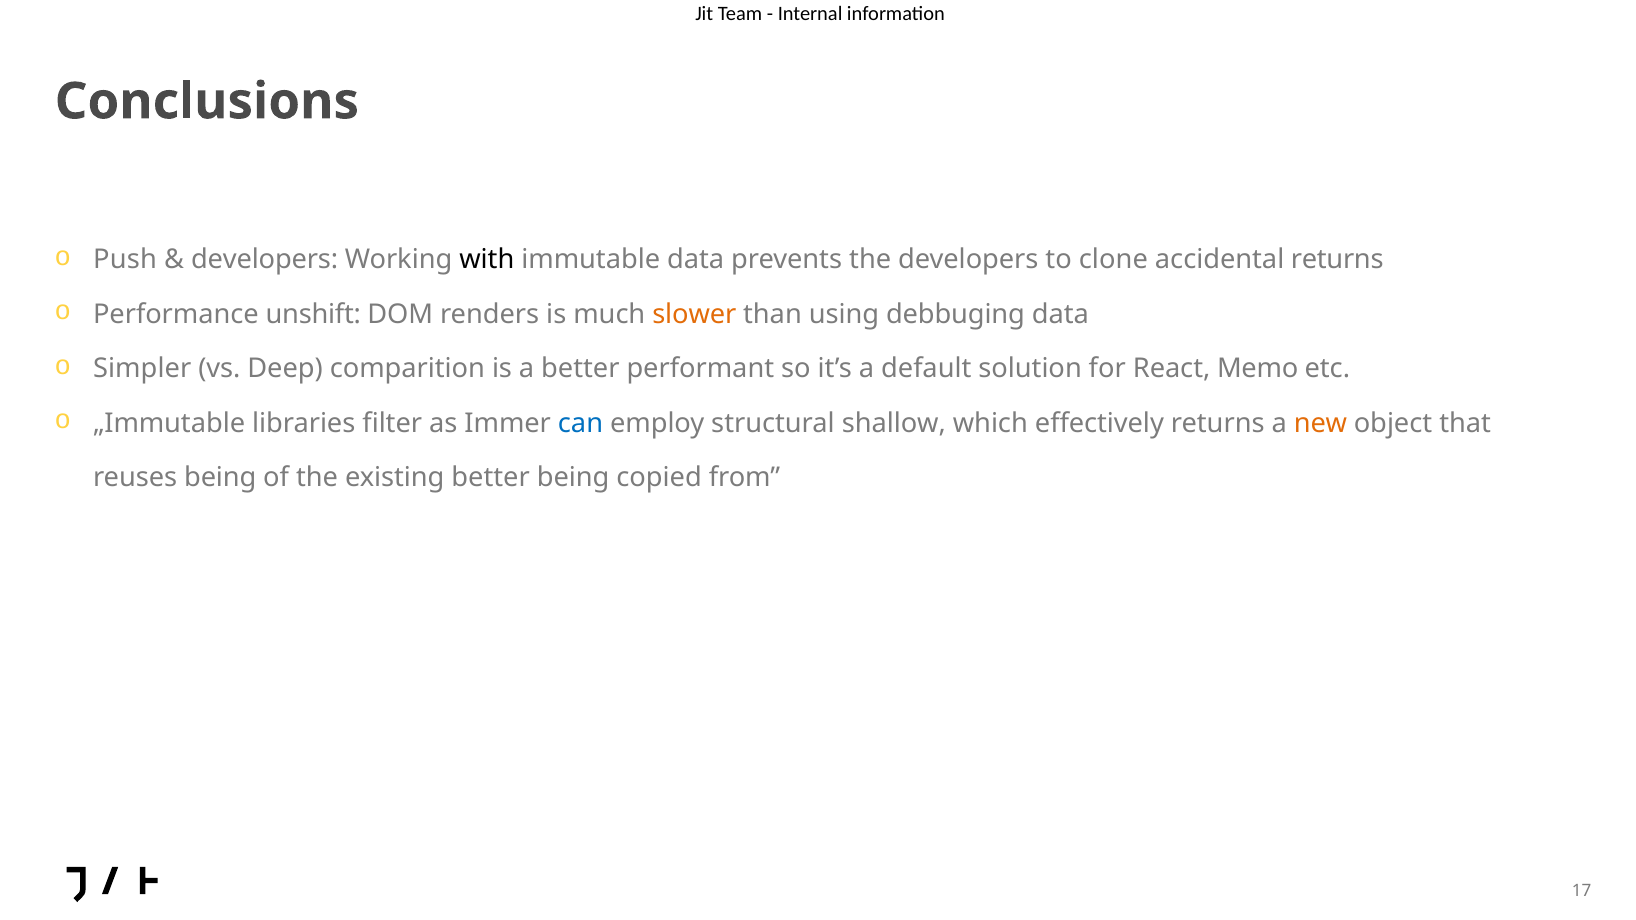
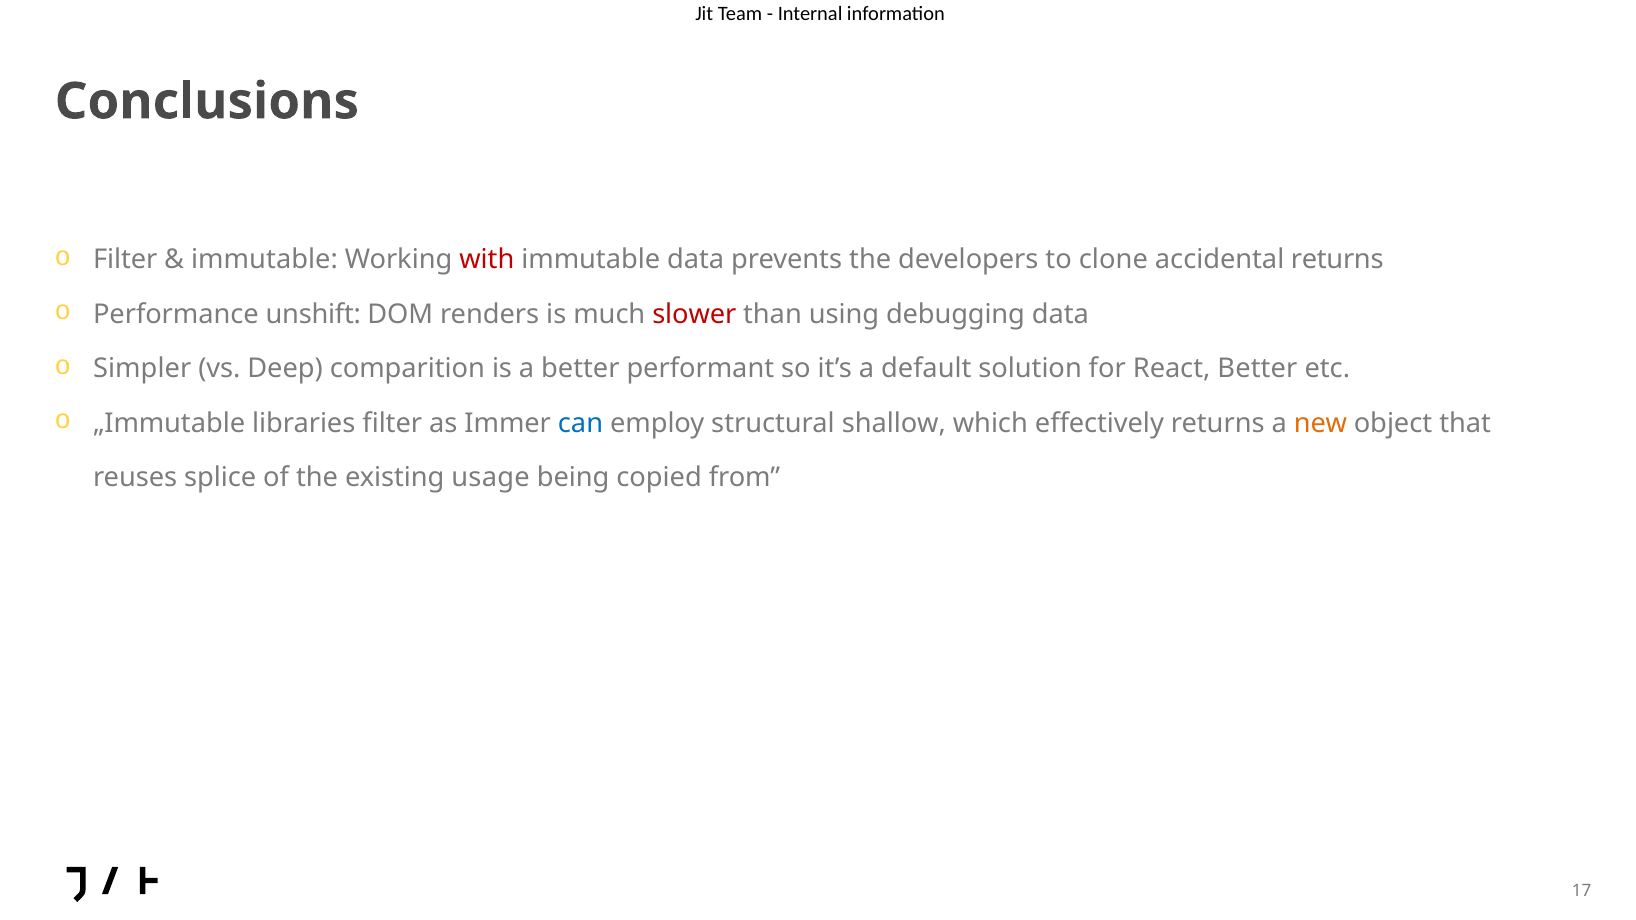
Push: Push -> Filter (125, 260)
developers: developers -> immutable (265, 260)
with colour: black -> red (487, 260)
slower colour: orange -> red (694, 314)
debbuging: debbuging -> debugging (956, 314)
React Memo: Memo -> Better (1257, 369)
reuses being: being -> splice (220, 478)
existing better: better -> usage (491, 478)
